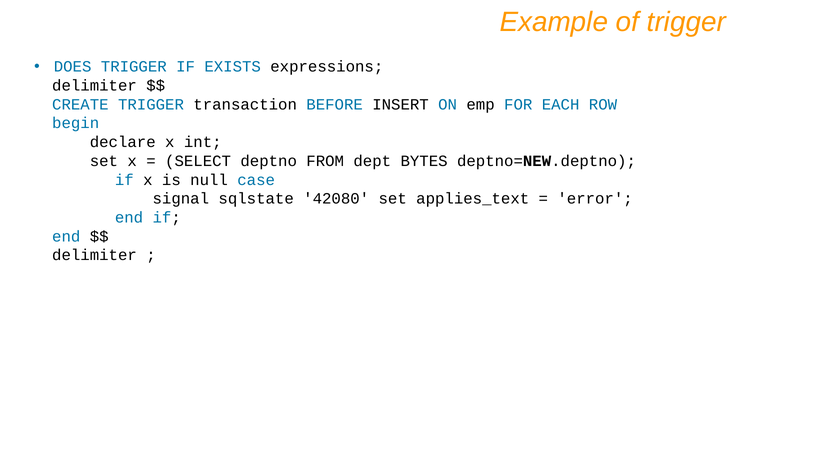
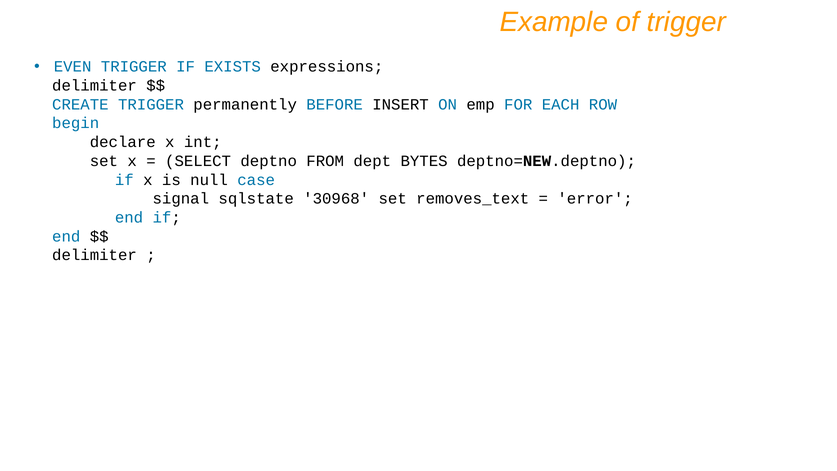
DOES: DOES -> EVEN (73, 67)
transaction: transaction -> permanently (245, 104)
42080: 42080 -> 30968 (336, 199)
applies_text: applies_text -> removes_text (473, 199)
